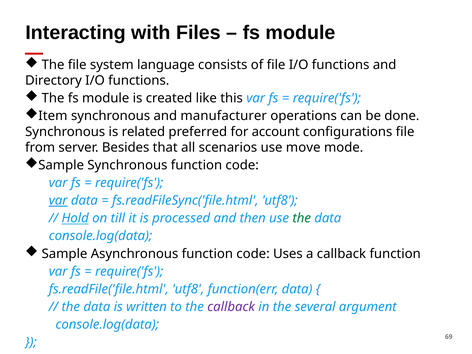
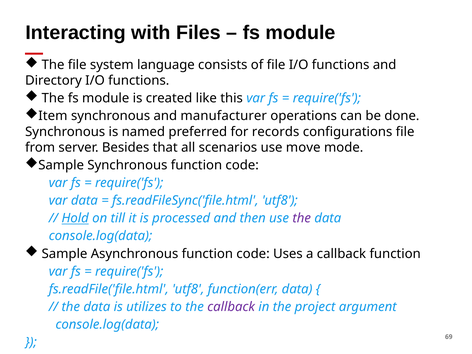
related: related -> named (143, 132)
account: account -> records (276, 132)
var underline: present -> none (58, 201)
the colour: green -> purple (302, 218)
written: written -> utilizes (146, 307)
several: several -> project (315, 307)
